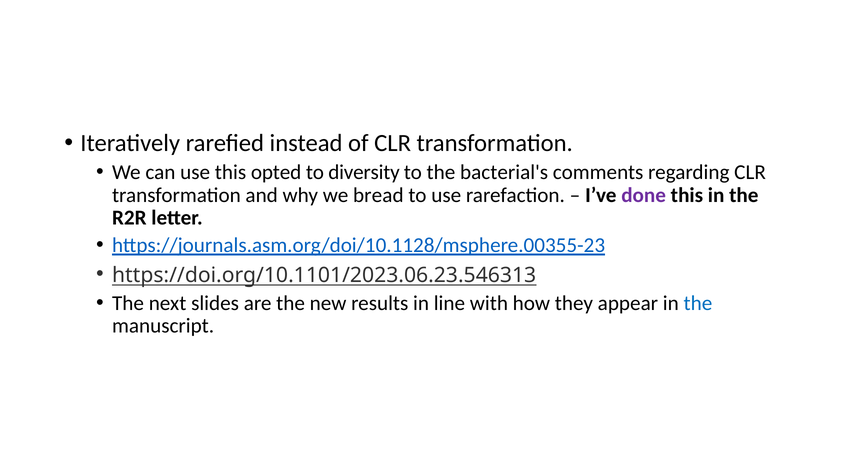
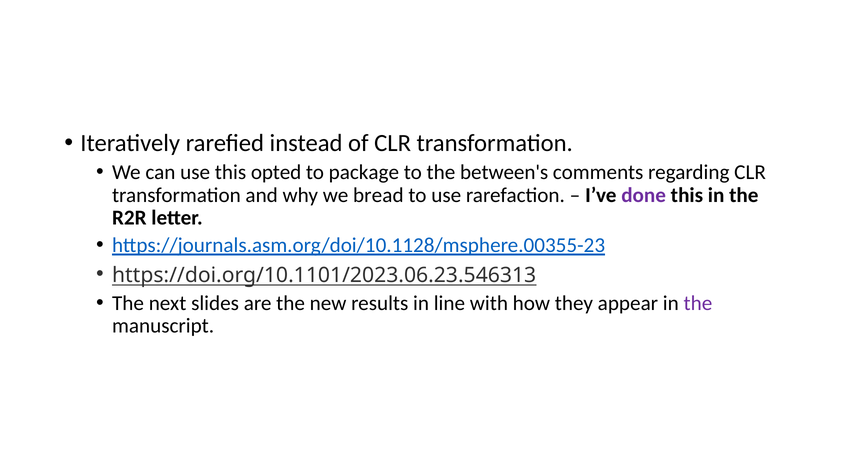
diversity: diversity -> package (364, 172)
bacterial's: bacterial's -> between's (504, 172)
the colour: blue -> purple (698, 303)
